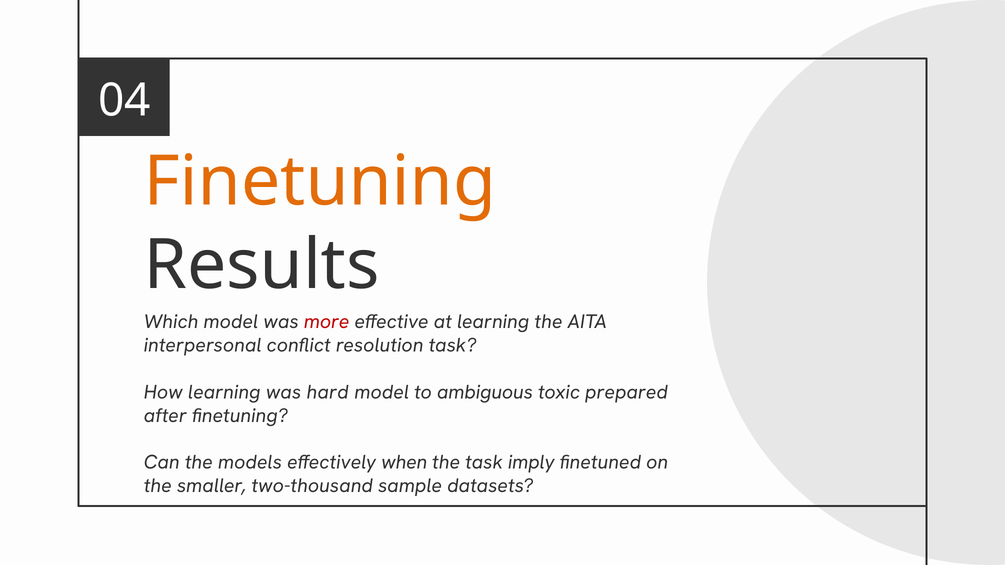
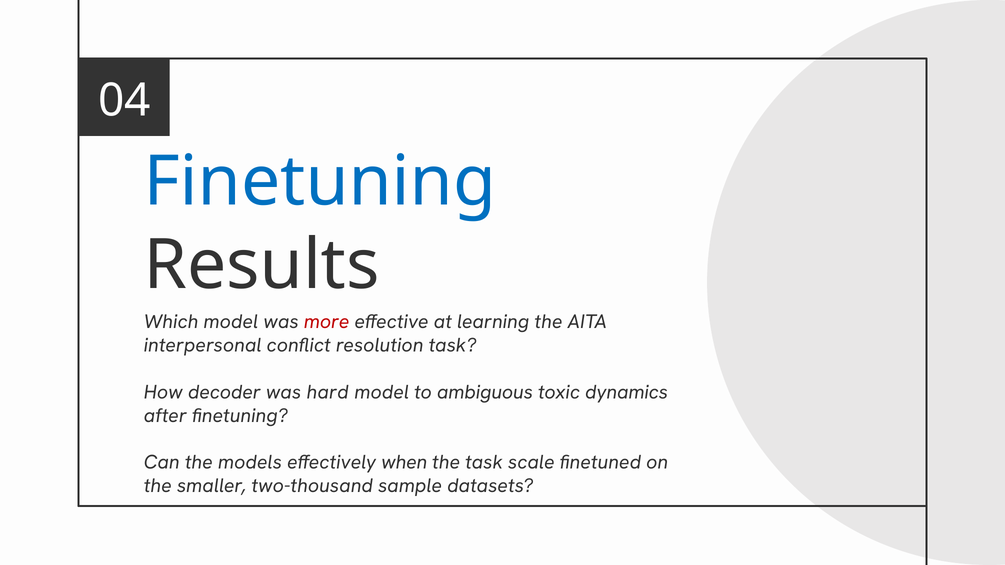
Finetuning colour: orange -> blue (320, 182)
How learning: learning -> decoder (224, 392)
prepared: prepared -> dynamics (627, 392)
imply: imply -> scale (531, 463)
